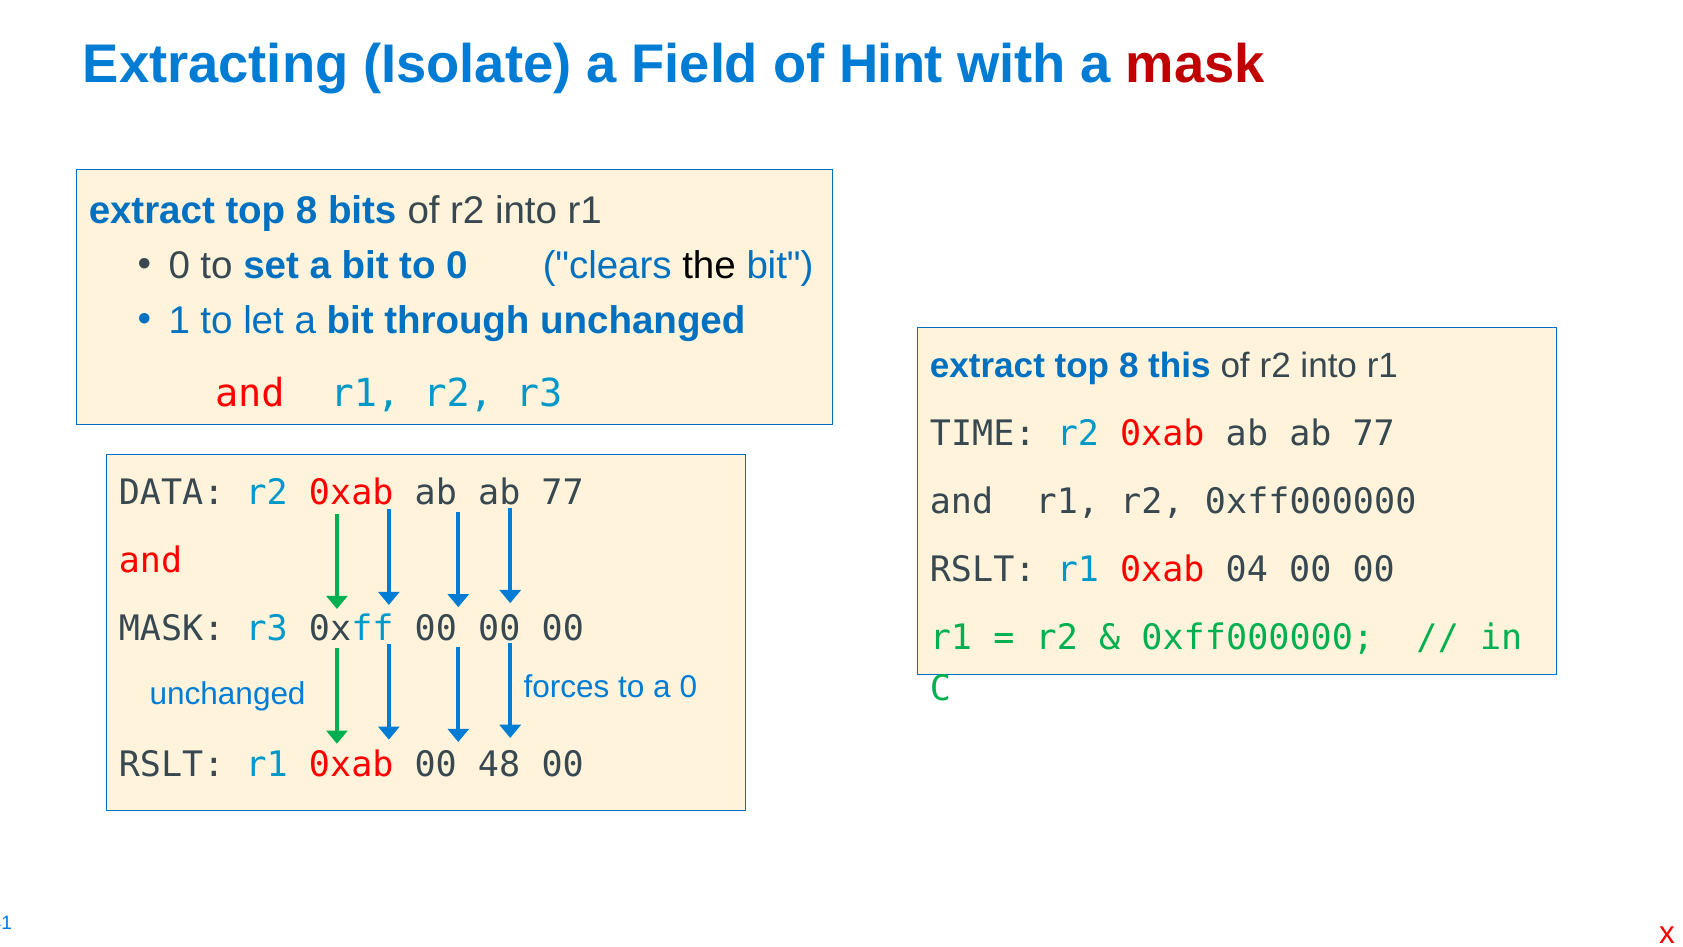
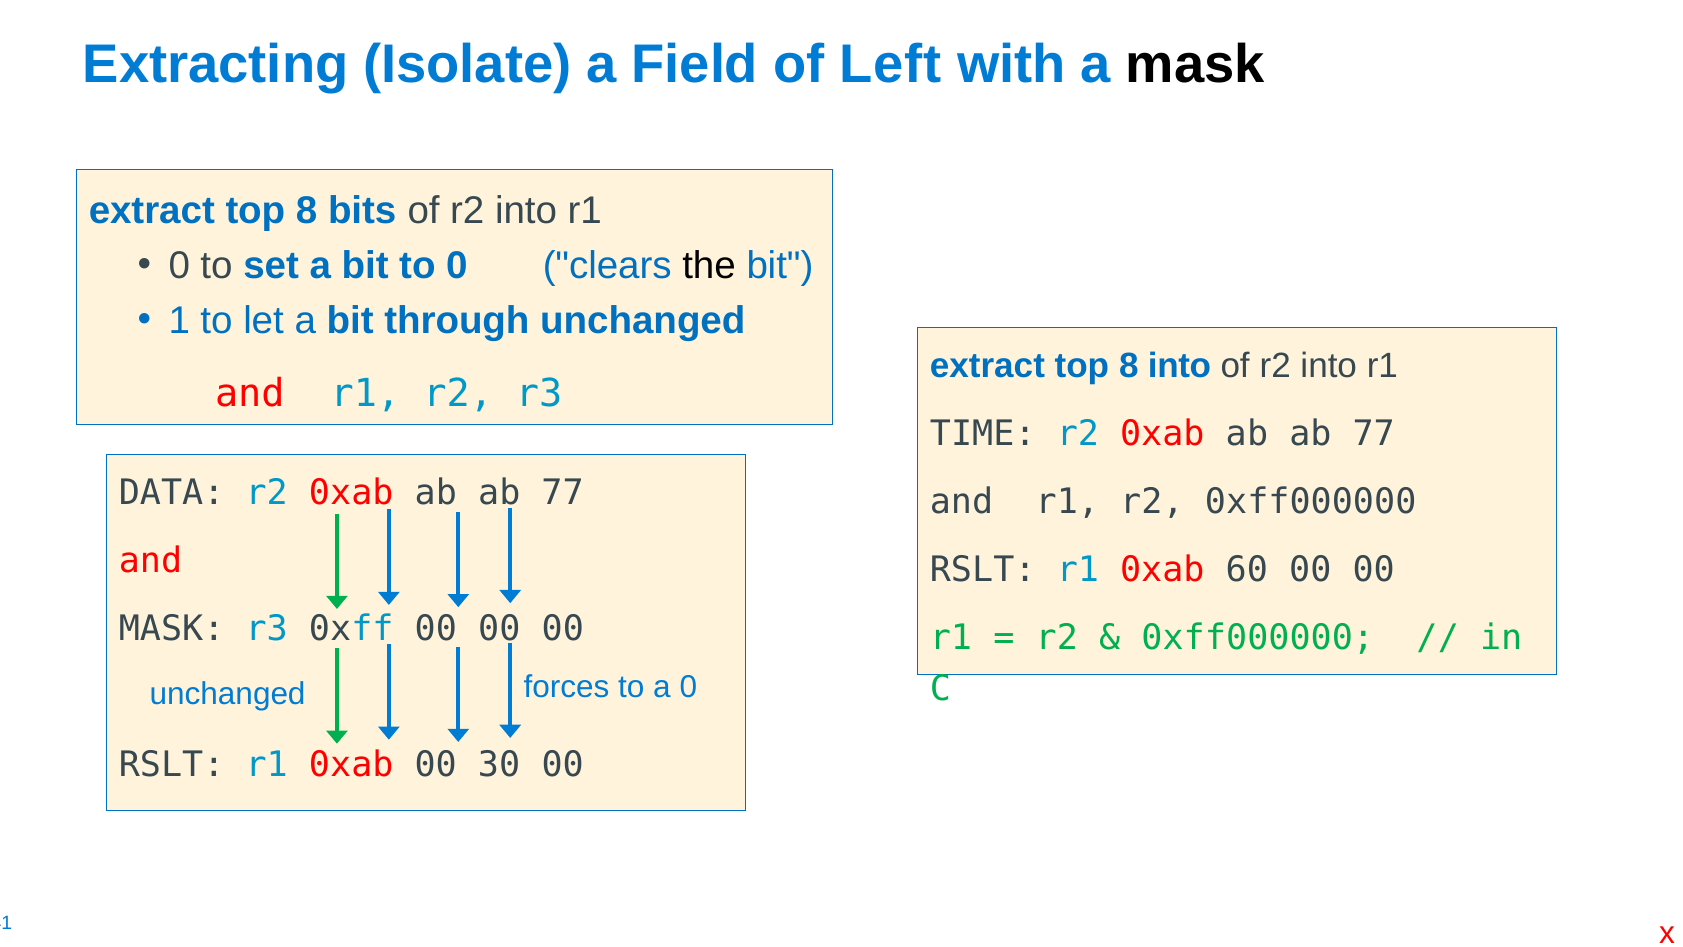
Hint: Hint -> Left (891, 65)
mask colour: red -> black (1195, 65)
8 this: this -> into (1180, 366)
04: 04 -> 60 (1247, 570)
48: 48 -> 30 (499, 765)
